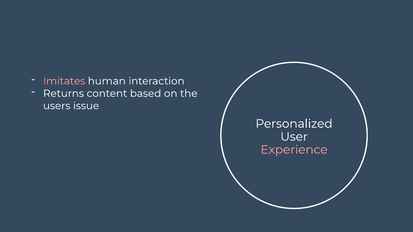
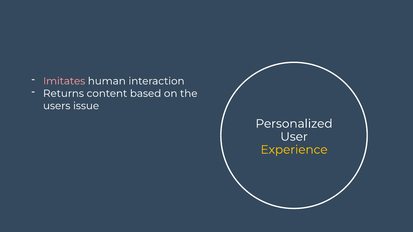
Experience colour: pink -> yellow (294, 150)
